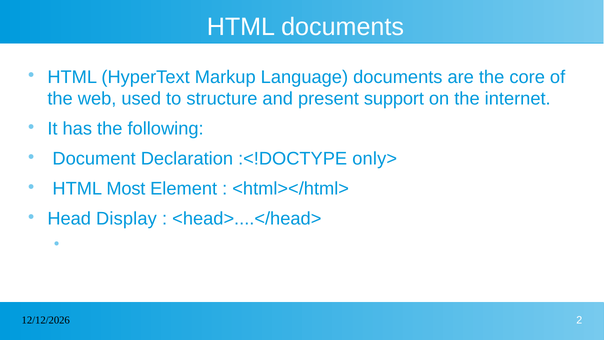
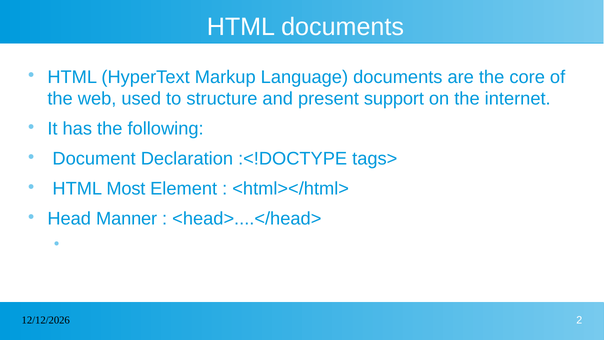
only>: only> -> tags> (375, 159)
Display: Display -> Manner (127, 219)
